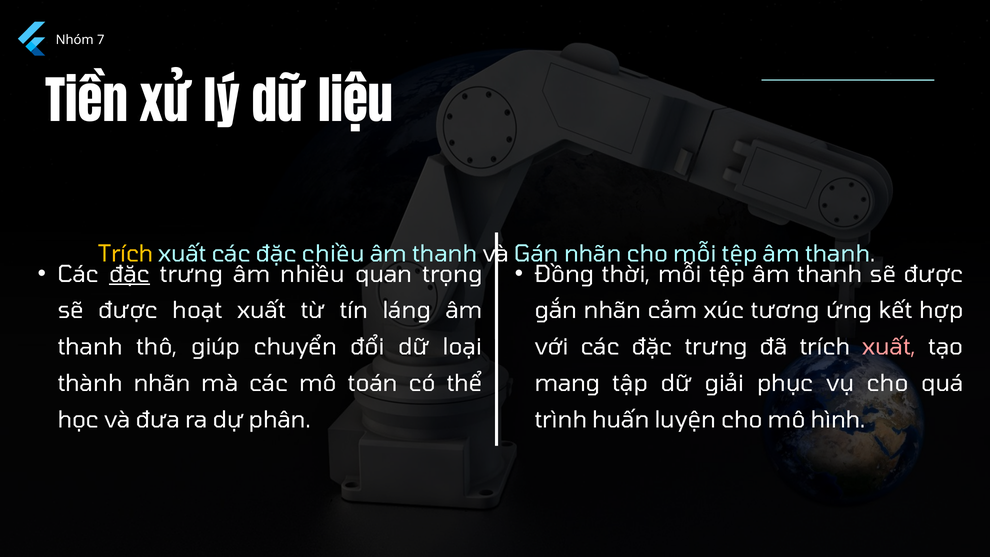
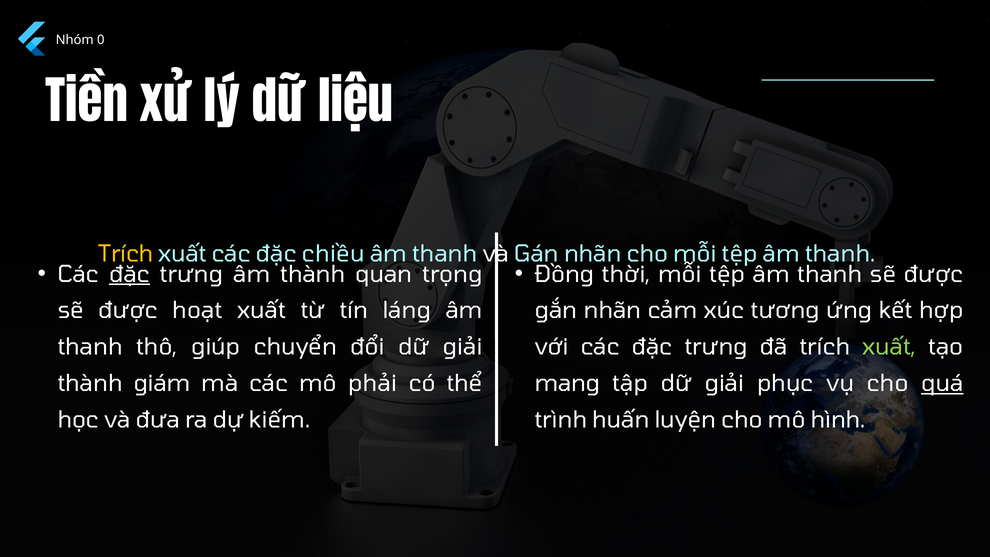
7: 7 -> 0 (101, 40)
âm nhiều: nhiều -> thành (313, 274)
đổi dữ loại: loại -> giải (463, 347)
xuất colour: pink -> light green (889, 347)
thành nhãn: nhãn -> giám (162, 384)
toán: toán -> phải (373, 384)
quá underline: none -> present (942, 384)
phân: phân -> kiếm (280, 420)
